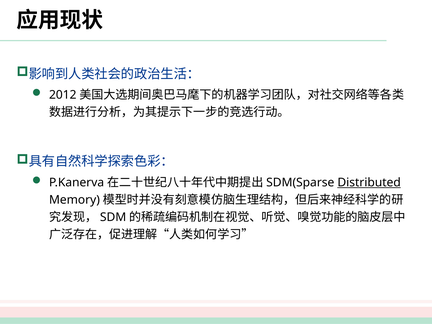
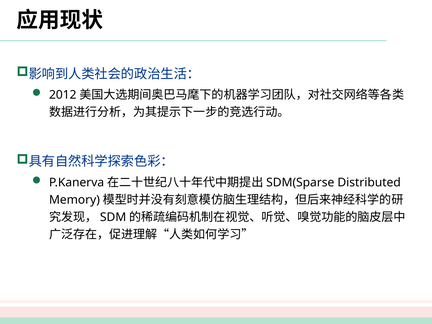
Distributed underline: present -> none (369, 183)
